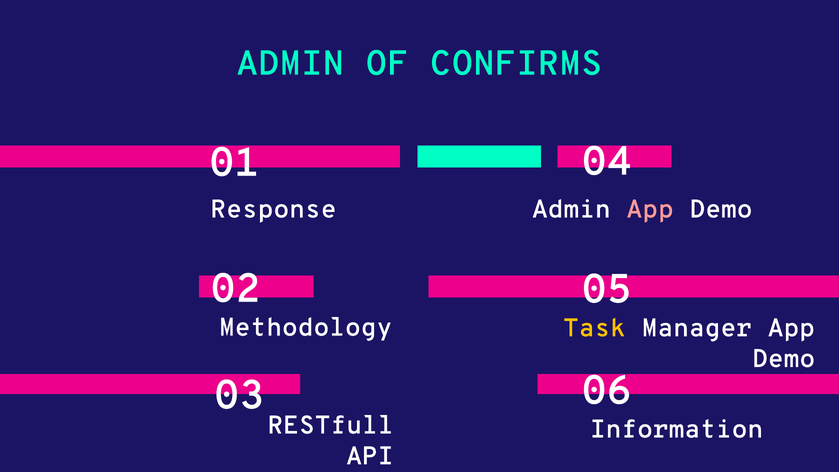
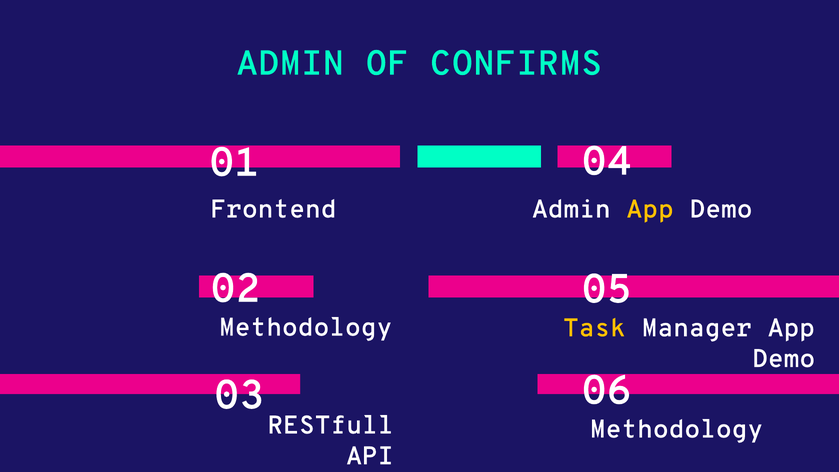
Response: Response -> Frontend (273, 209)
App colour: pink -> yellow (650, 209)
Information: Information -> Methodology (677, 429)
